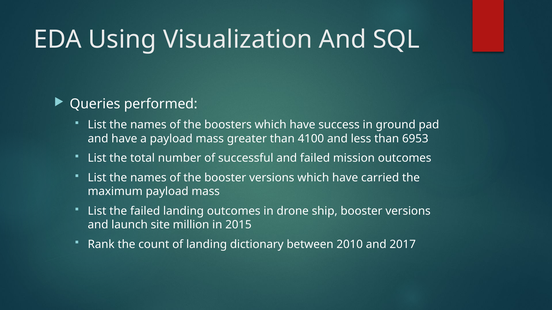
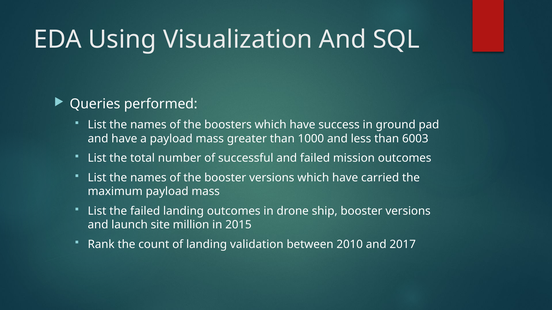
4100: 4100 -> 1000 (311, 139)
6953: 6953 -> 6003 (415, 139)
dictionary: dictionary -> validation (257, 245)
